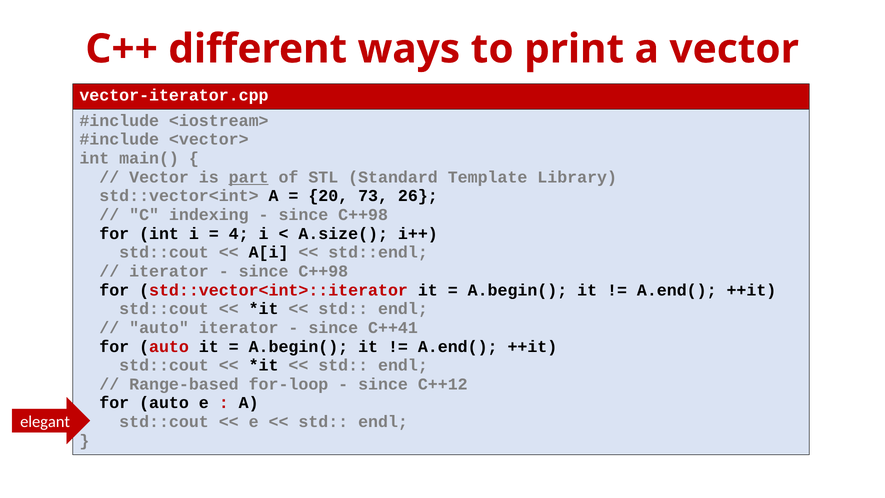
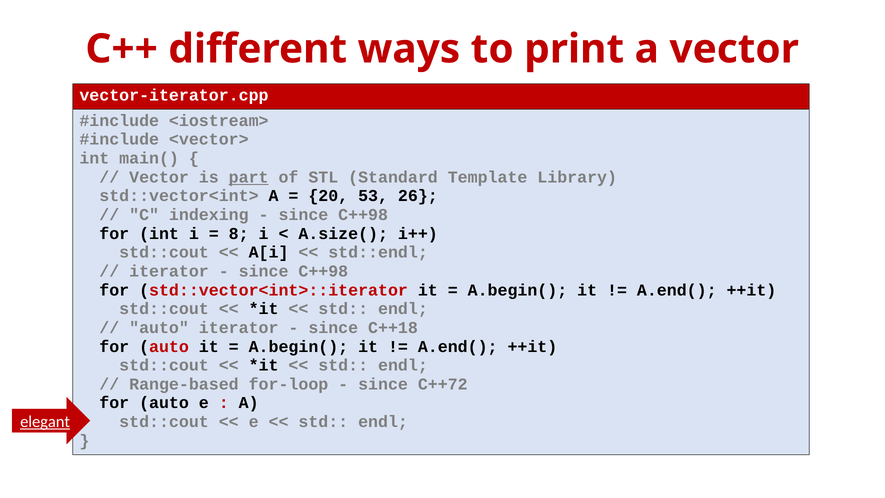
73: 73 -> 53 (373, 196)
4: 4 -> 8 (239, 234)
C++41: C++41 -> C++18 (393, 328)
C++12: C++12 -> C++72 (443, 384)
elegant underline: none -> present (45, 422)
